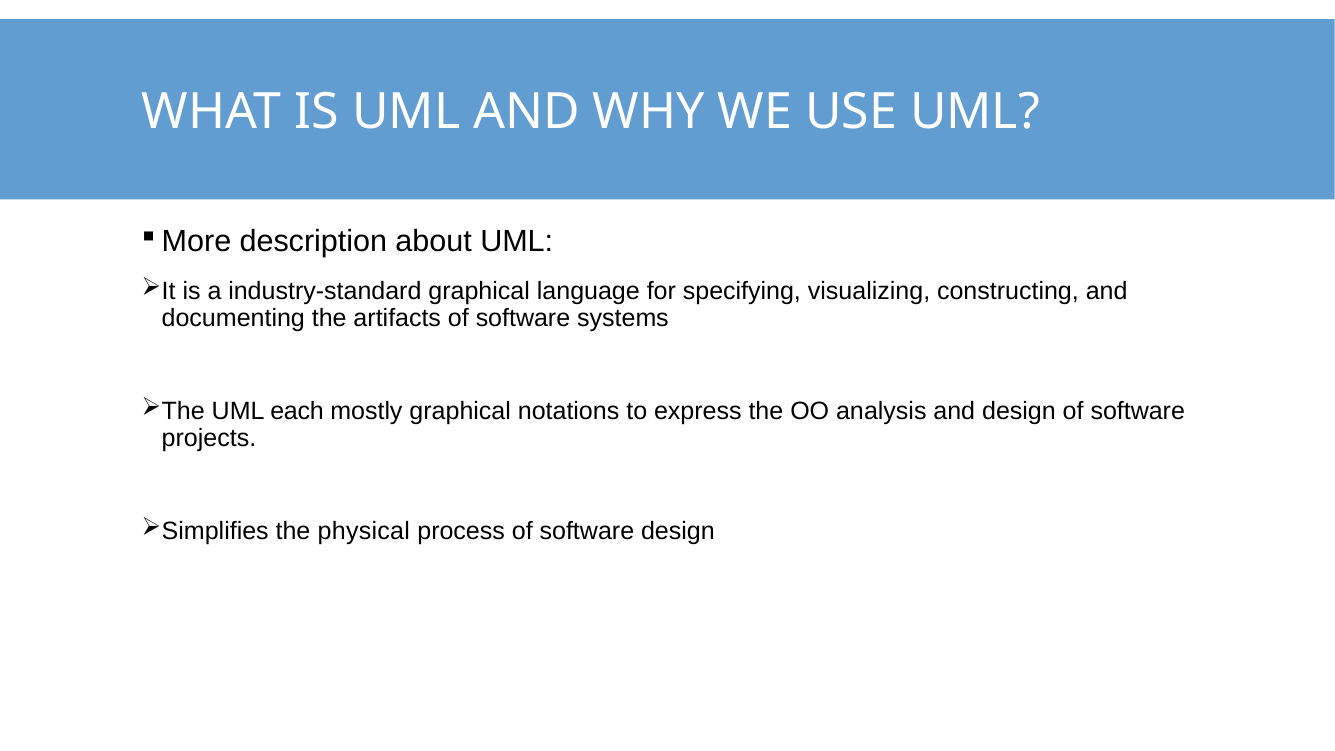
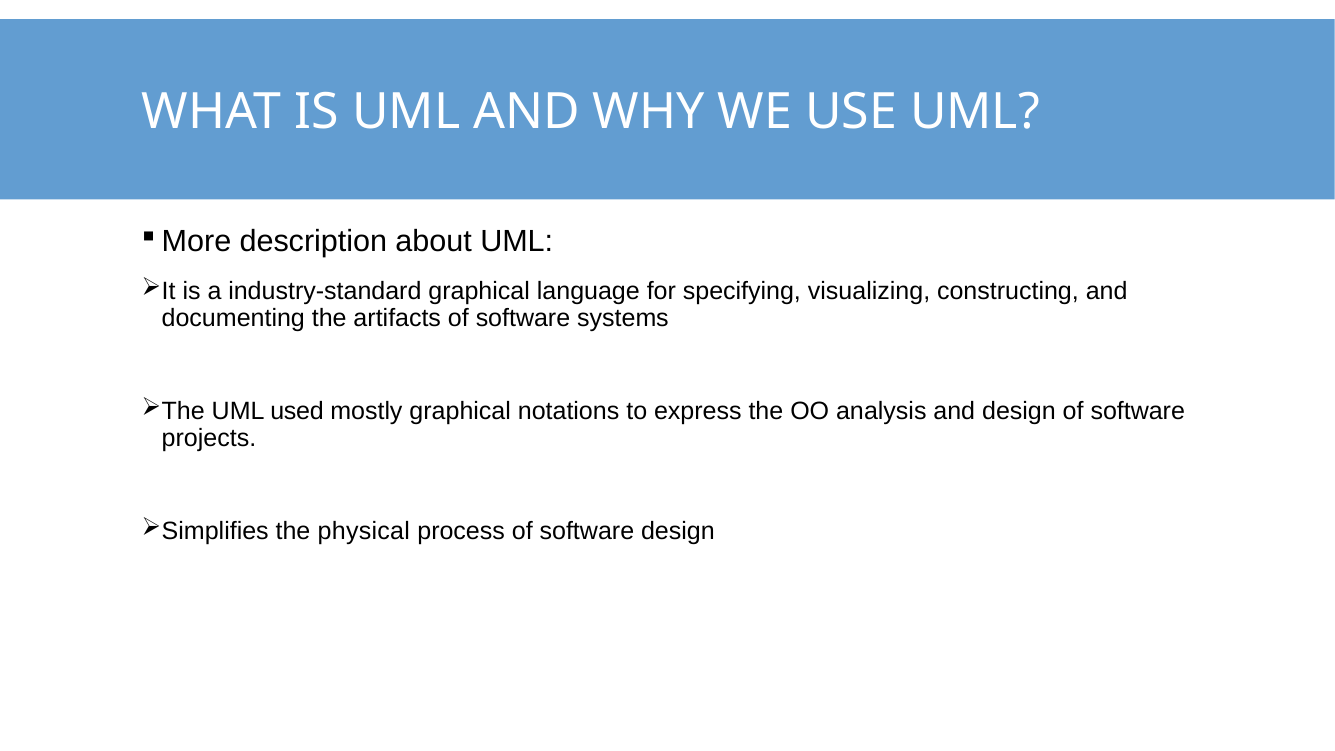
each: each -> used (297, 411)
